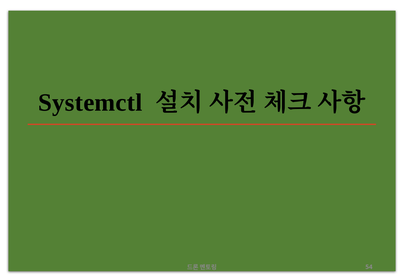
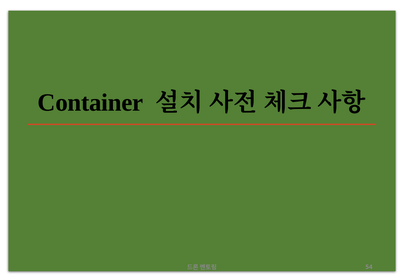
Systemctl: Systemctl -> Container (90, 102)
